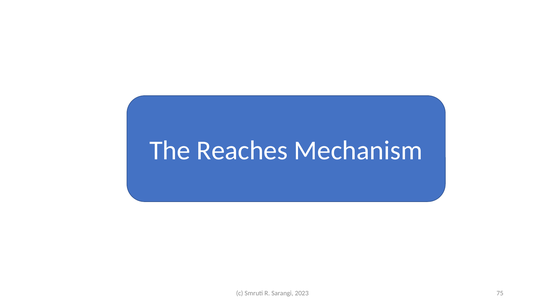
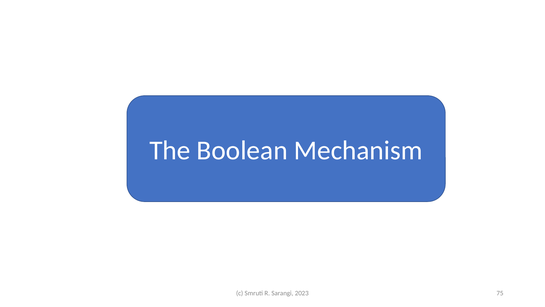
Reaches: Reaches -> Boolean (242, 150)
